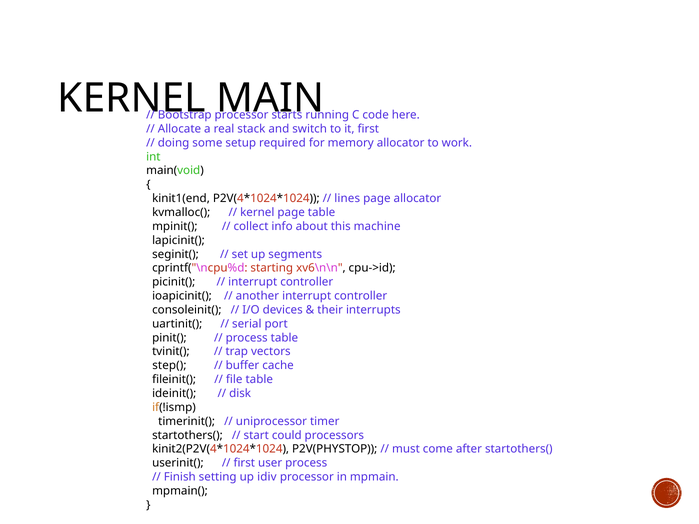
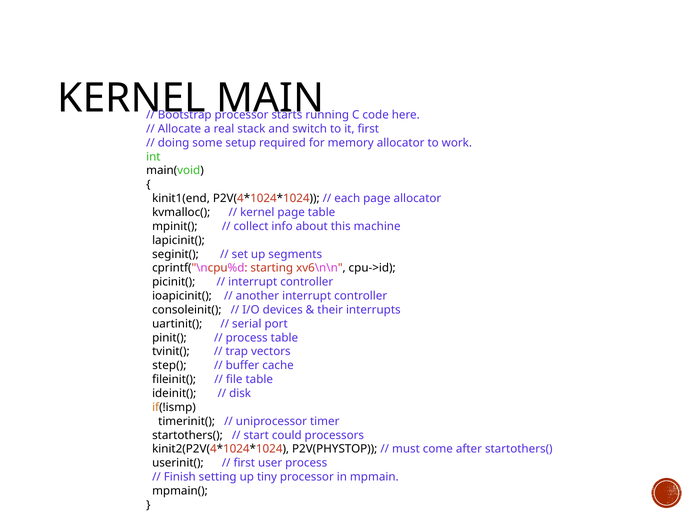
lines: lines -> each (347, 199)
idiv: idiv -> tiny (267, 477)
